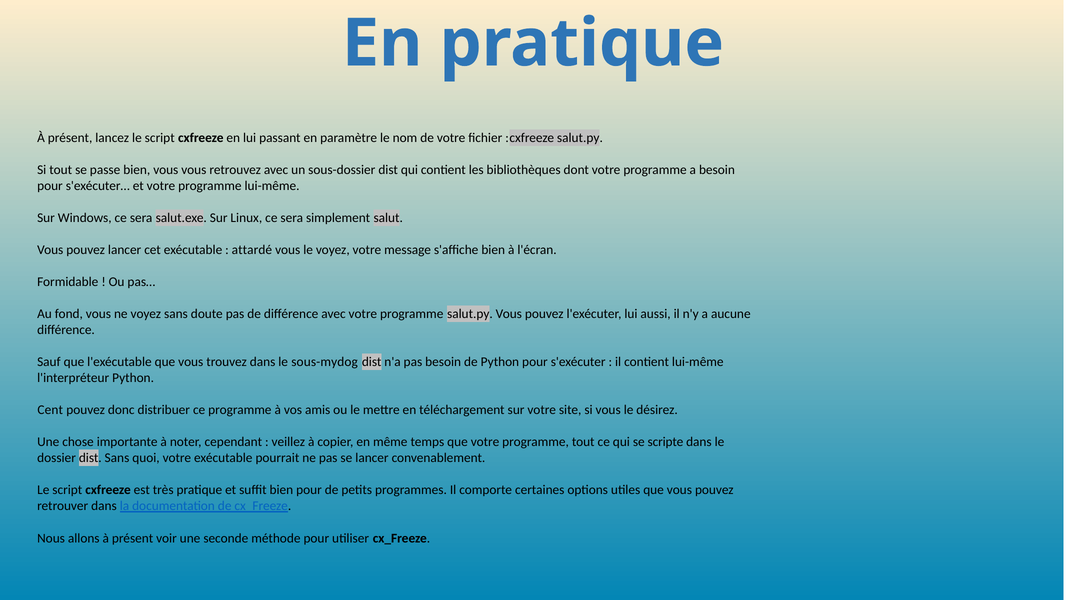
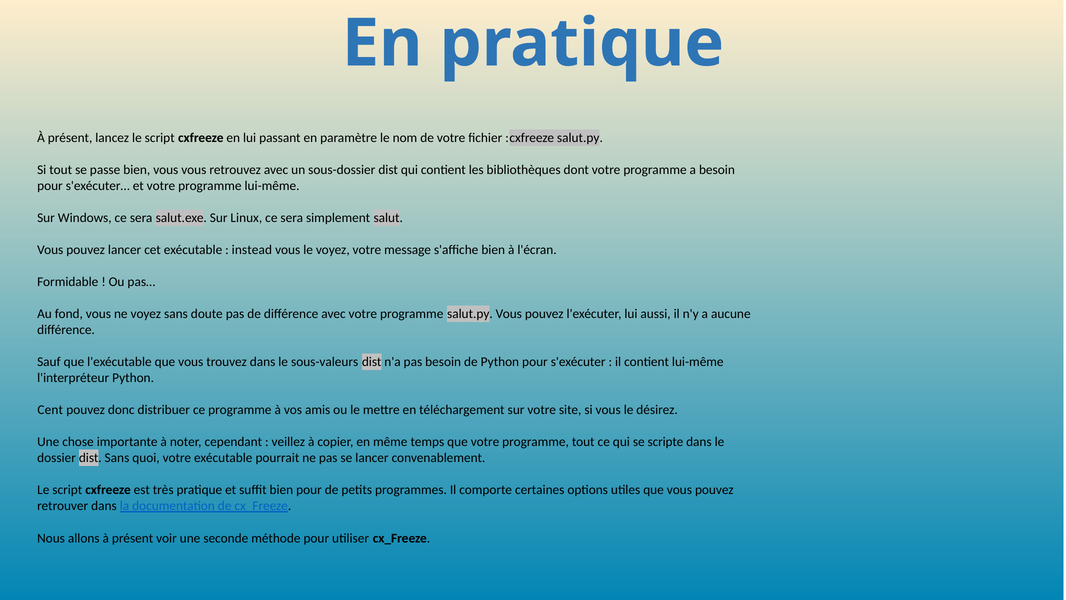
attardé: attardé -> instead (252, 250)
sous-mydog: sous-mydog -> sous-valeurs (325, 362)
